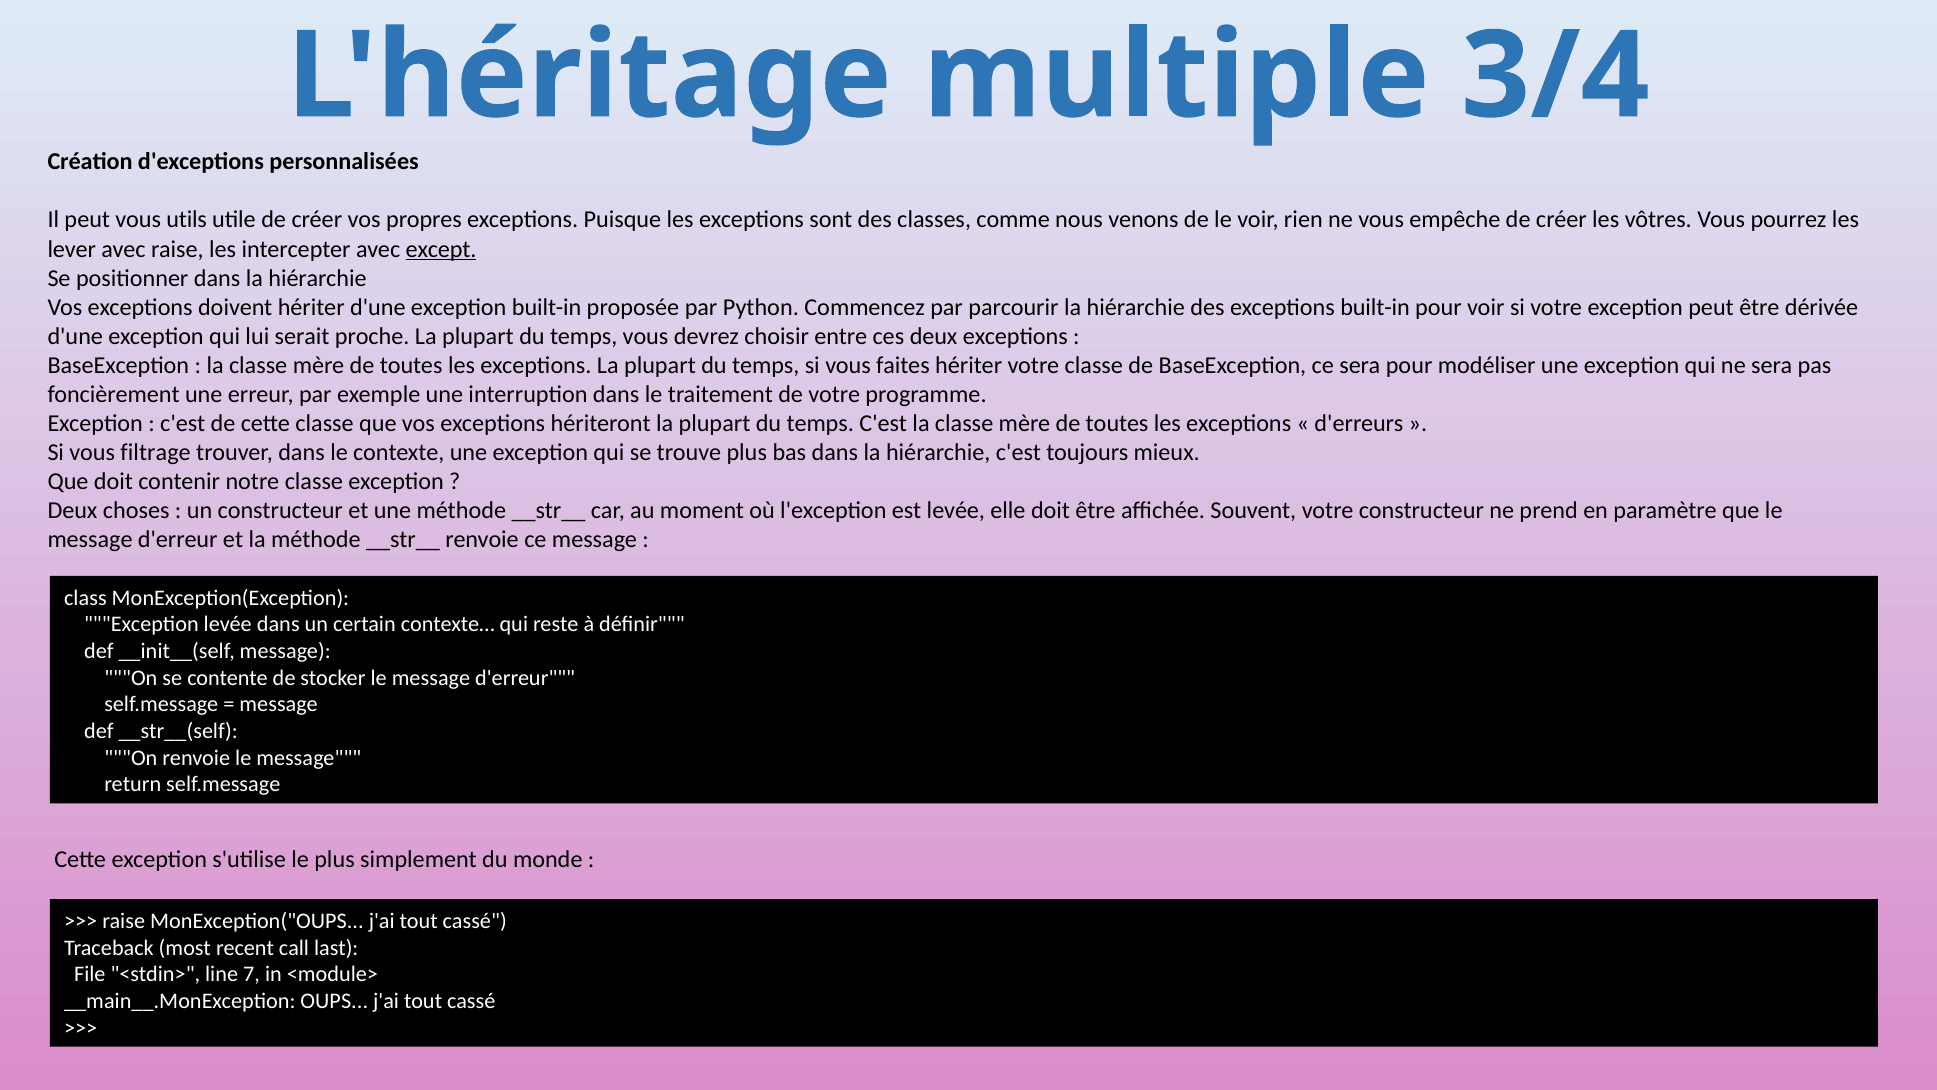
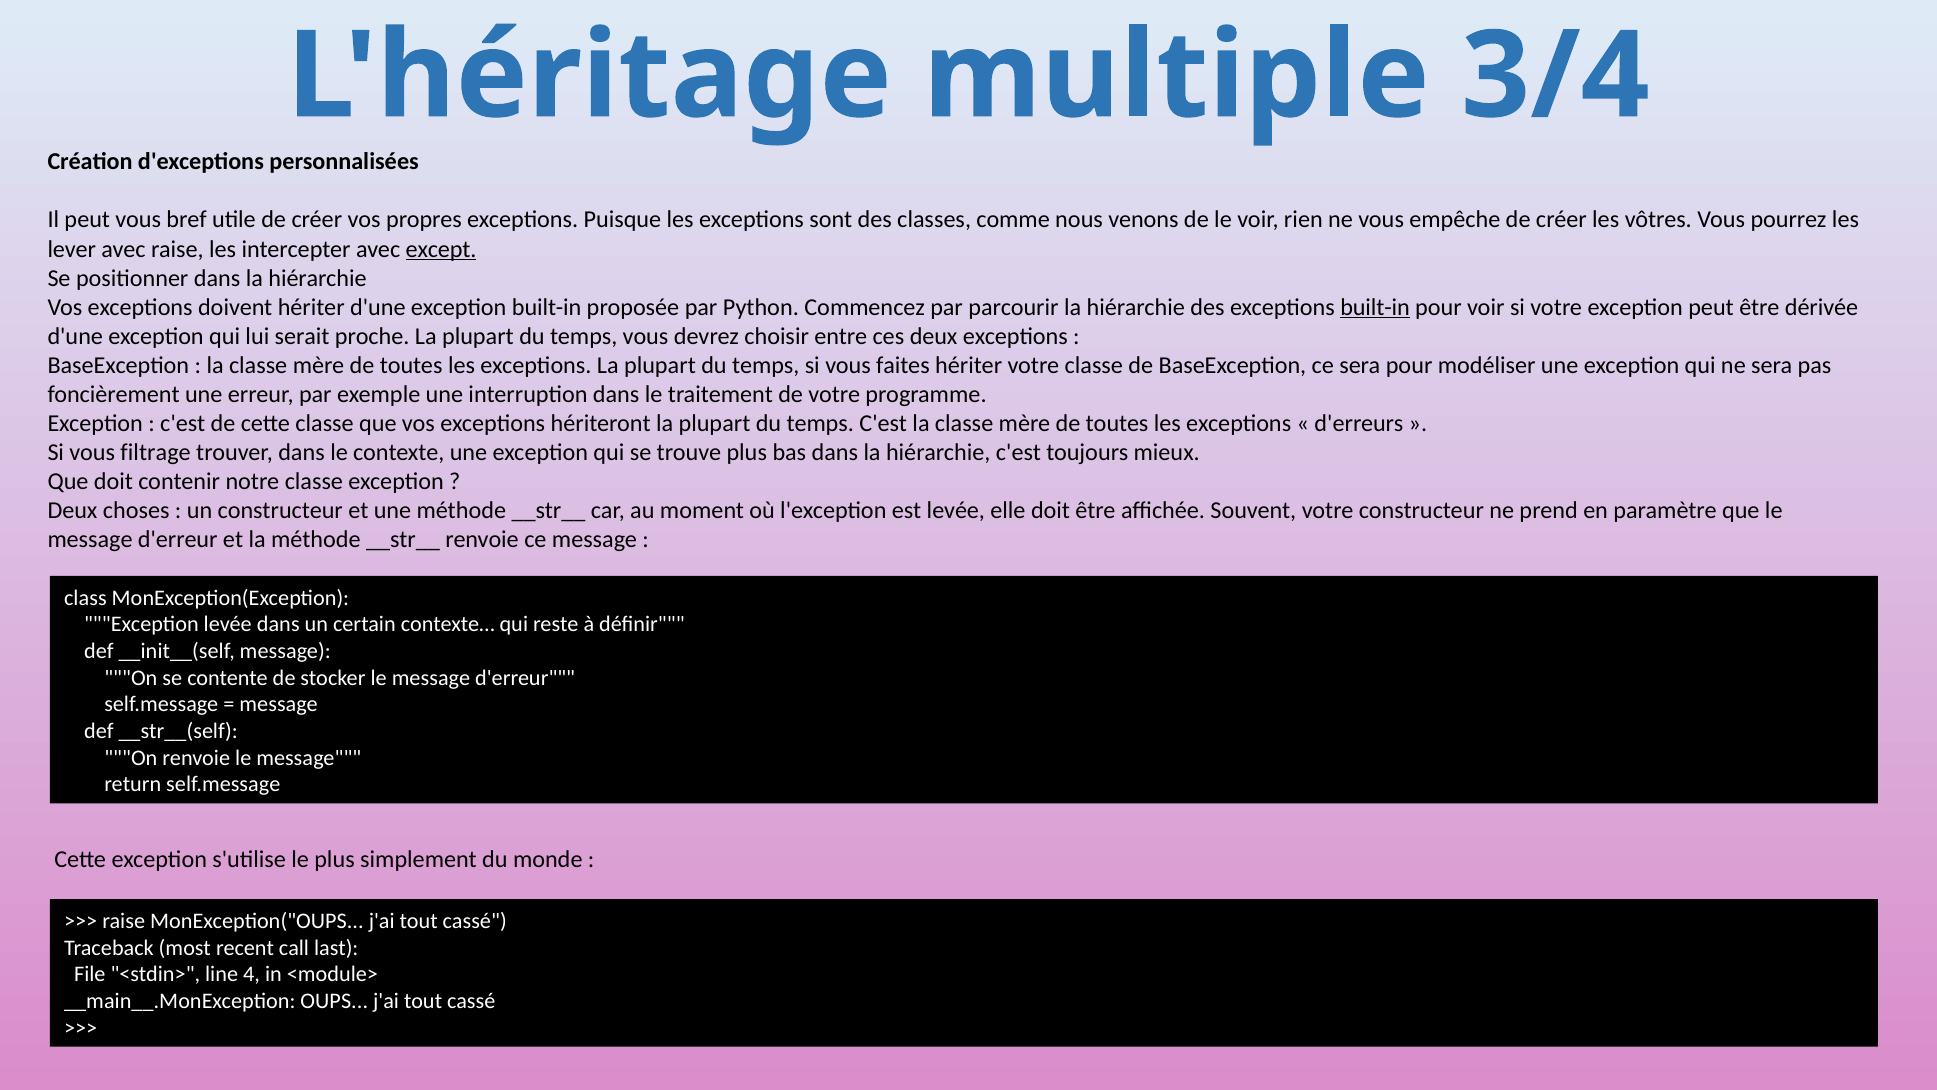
utils: utils -> bref (187, 220)
built-in underline: none -> present (1375, 307)
7: 7 -> 4 (252, 974)
